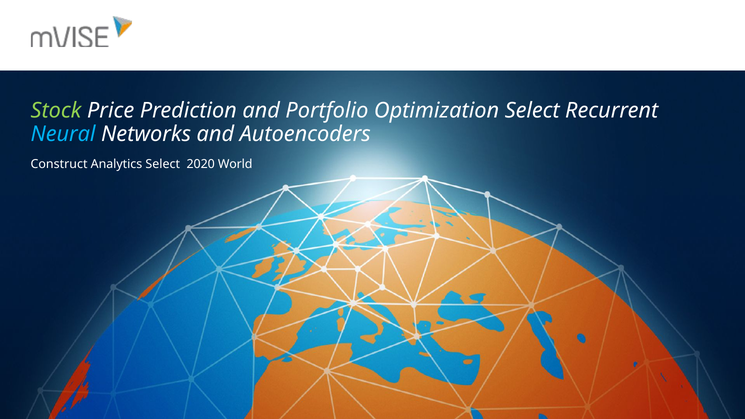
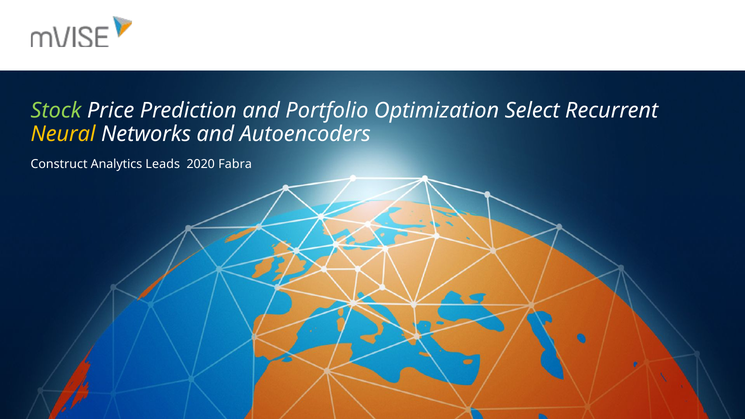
Neural colour: light blue -> yellow (63, 134)
Analytics Select: Select -> Leads (163, 164)
World: World -> Fabra (235, 164)
